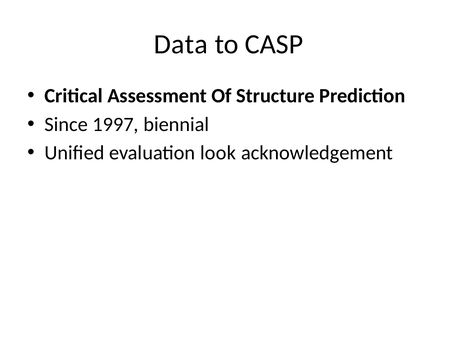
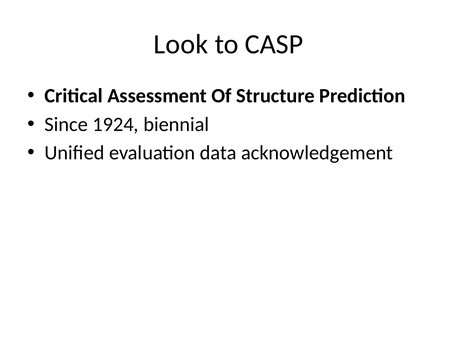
Data: Data -> Look (181, 44)
1997: 1997 -> 1924 (116, 124)
look: look -> data (218, 153)
